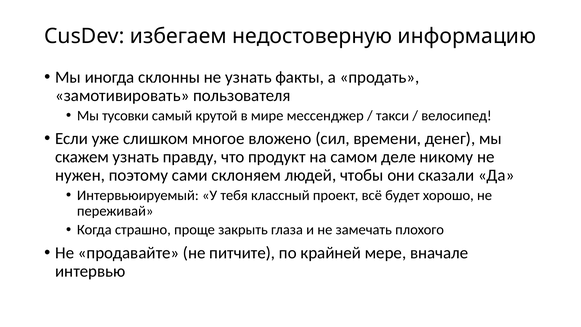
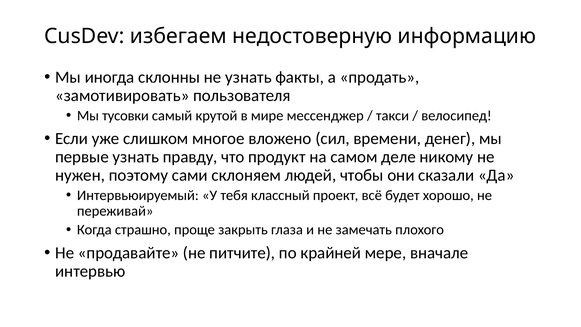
скажем: скажем -> первые (82, 157)
